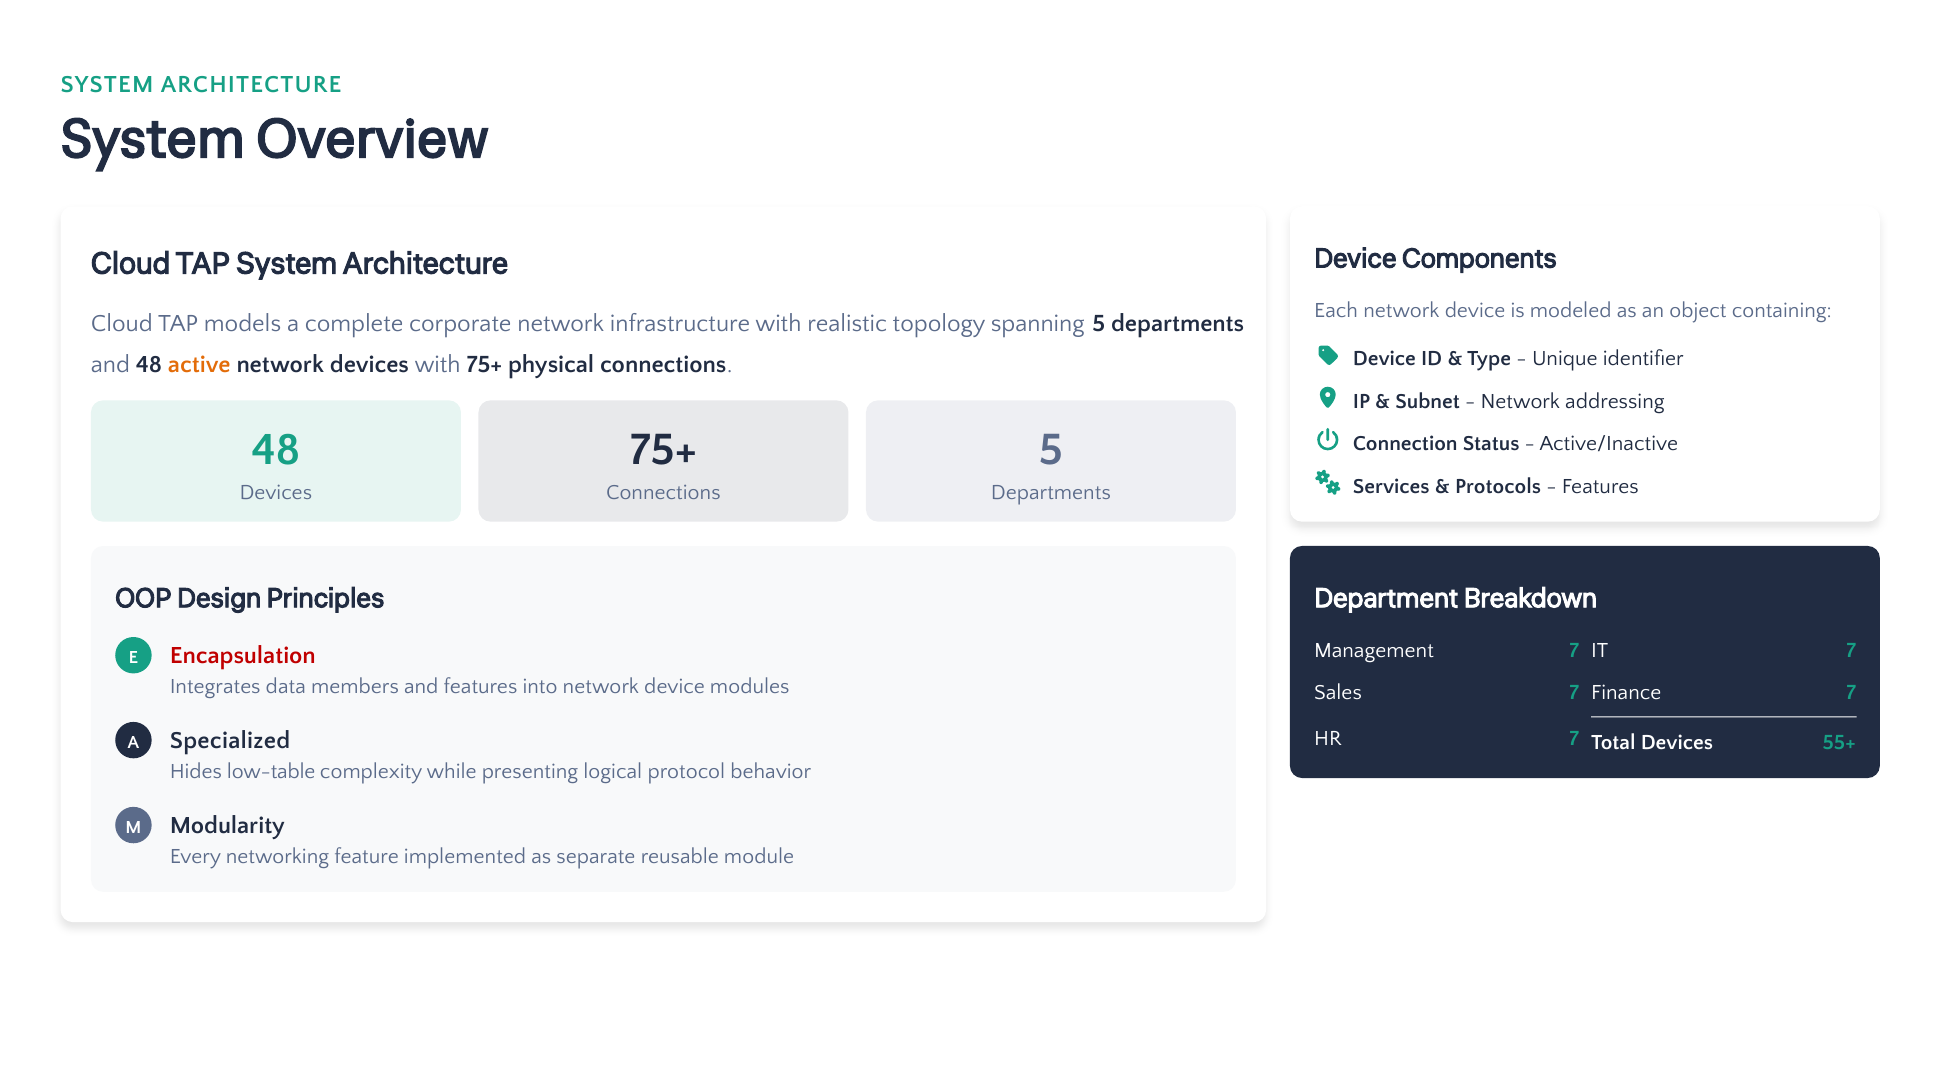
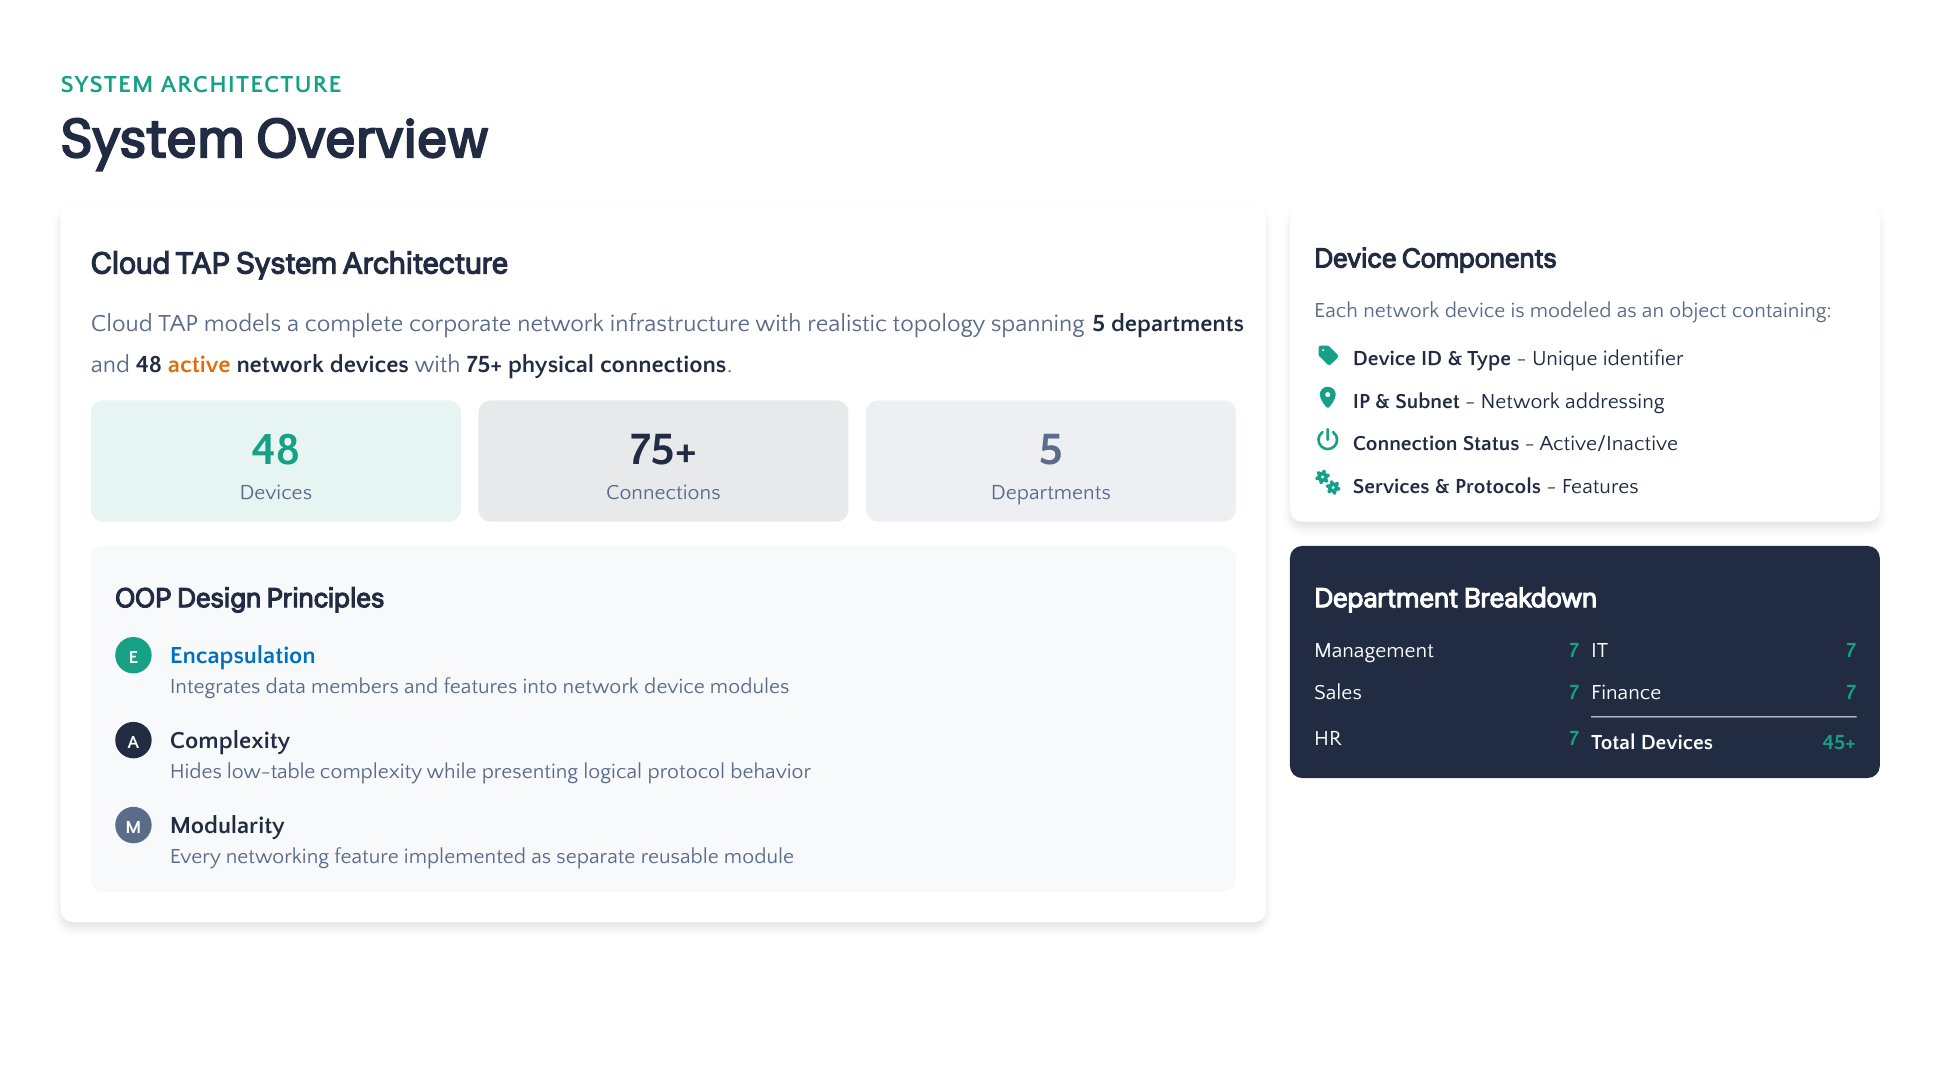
Encapsulation colour: red -> blue (243, 655)
55+: 55+ -> 45+ (1839, 742)
A Specialized: Specialized -> Complexity (230, 740)
